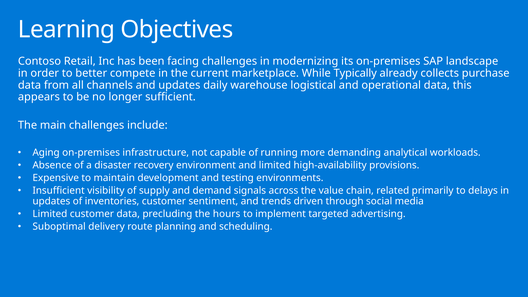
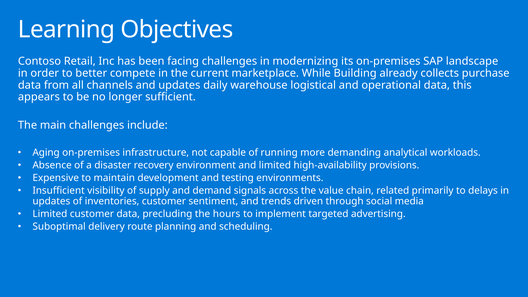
Typically: Typically -> Building (355, 73)
